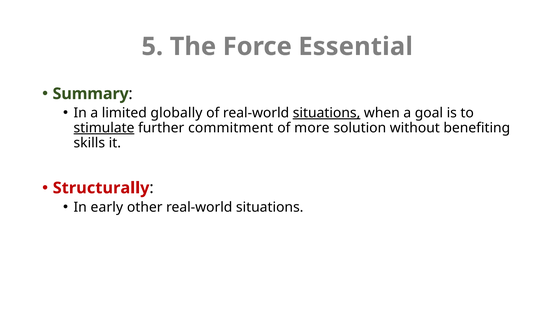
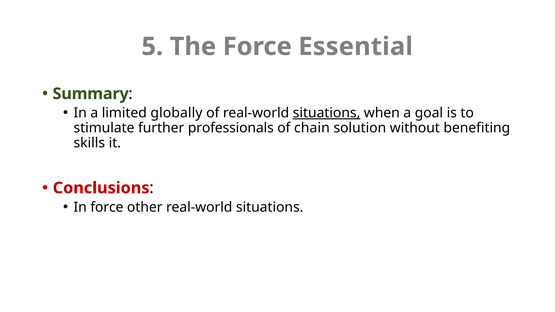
stimulate underline: present -> none (104, 128)
commitment: commitment -> professionals (231, 128)
more: more -> chain (312, 128)
Structurally: Structurally -> Conclusions (101, 188)
In early: early -> force (107, 207)
